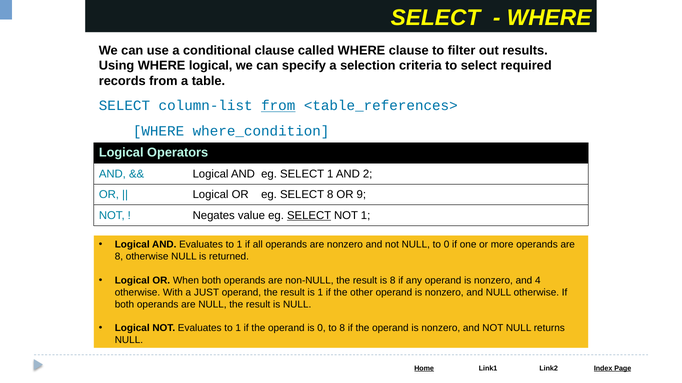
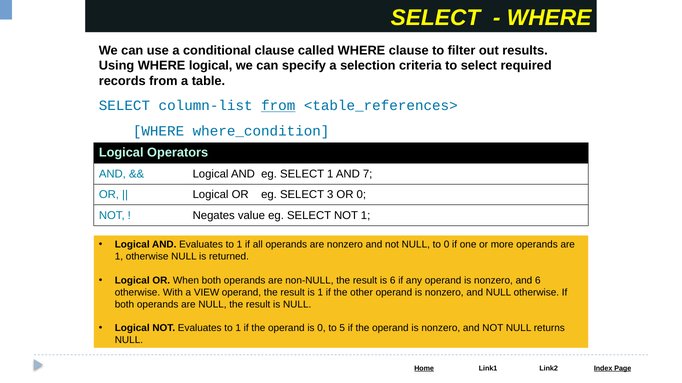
2: 2 -> 7 (368, 174)
SELECT 8: 8 -> 3 (330, 195)
OR 9: 9 -> 0 (361, 195)
SELECT underline: present -> none (309, 216)
8: 8 -> 1 (119, 257)
is 8: 8 -> 6 (393, 281)
and 4: 4 -> 6 (538, 281)
JUST: JUST -> VIEW (207, 293)
to 8: 8 -> 5 (342, 329)
